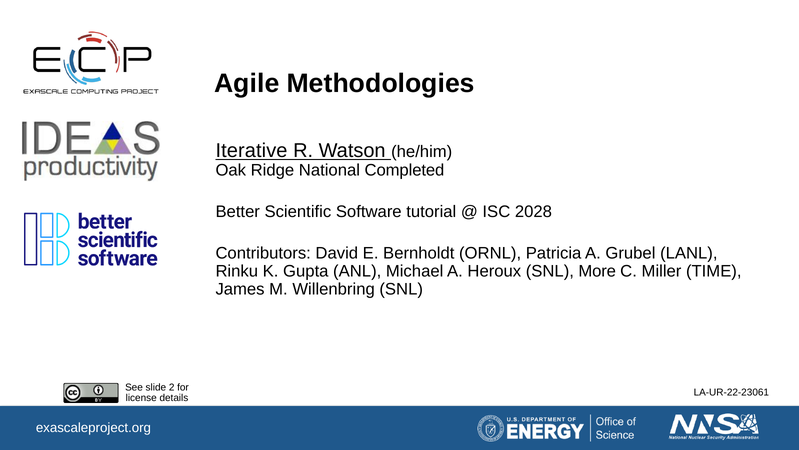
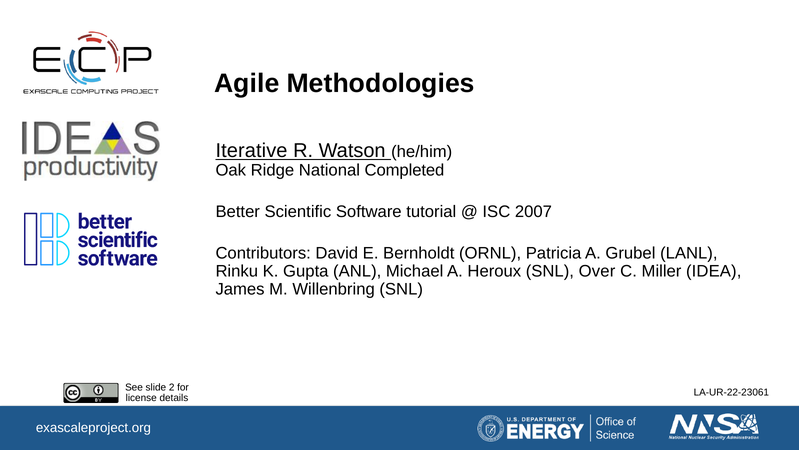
2028: 2028 -> 2007 (533, 211)
More: More -> Over (597, 271)
TIME: TIME -> IDEA (714, 271)
